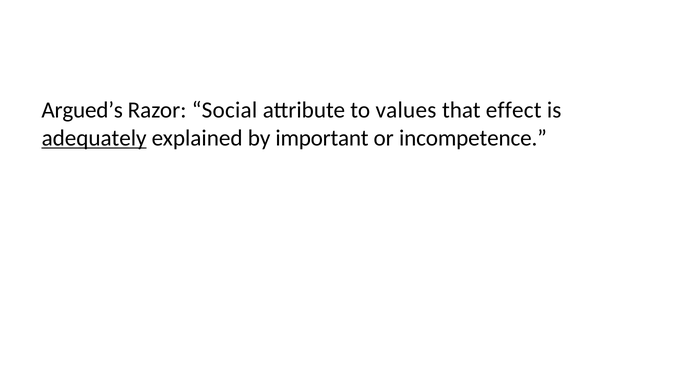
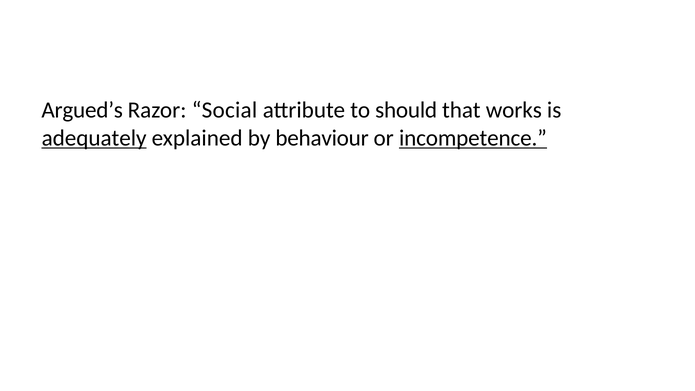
values: values -> should (406, 110)
effect: effect -> works (514, 110)
important: important -> behaviour (322, 138)
incompetence underline: none -> present (473, 138)
